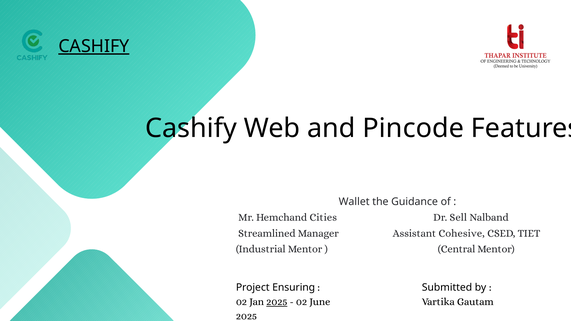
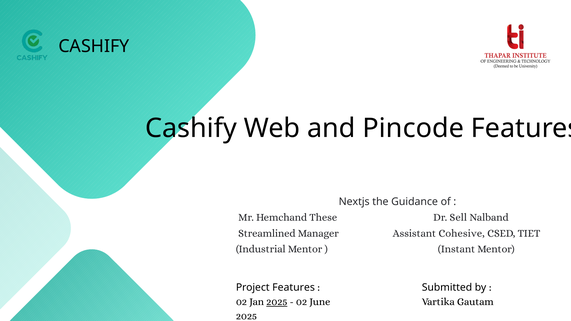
CASHIFY underline: present -> none (94, 46)
Wallet: Wallet -> Nextjs (354, 202)
Cities: Cities -> These (323, 218)
Central: Central -> Instant (457, 249)
Project Ensuring: Ensuring -> Features (294, 288)
